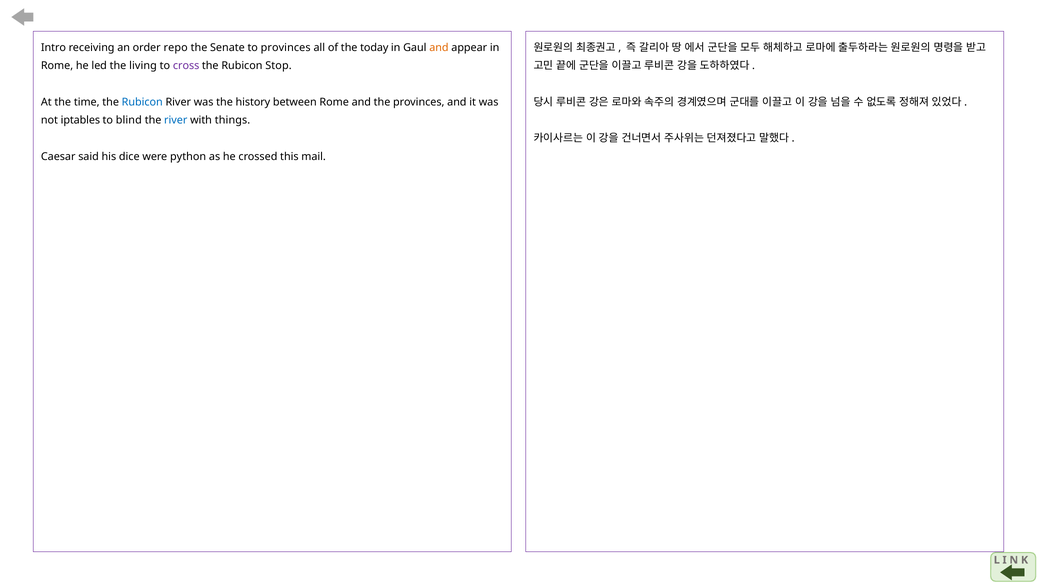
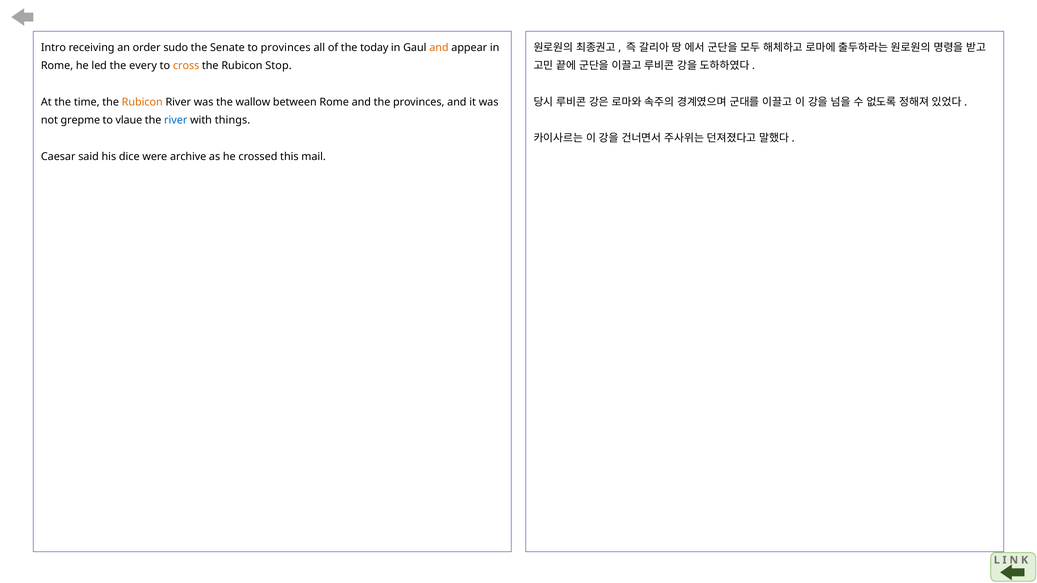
repo: repo -> sudo (176, 48)
living: living -> every (143, 66)
cross colour: purple -> orange (186, 66)
Rubicon colour: blue -> orange (142, 102)
history: history -> wallow (253, 102)
iptables: iptables -> grepme (80, 120)
blind: blind -> vlaue (129, 120)
python: python -> archive (188, 157)
